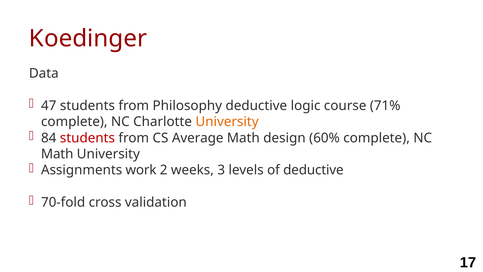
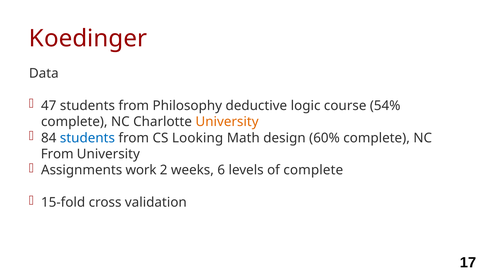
71%: 71% -> 54% (385, 106)
students colour: red -> blue (87, 138)
Average: Average -> Looking (198, 138)
Math: Math -> From (57, 154)
3: 3 -> 6 (221, 170)
of deductive: deductive -> complete (313, 170)
70-fold: 70-fold -> 15-fold (63, 202)
